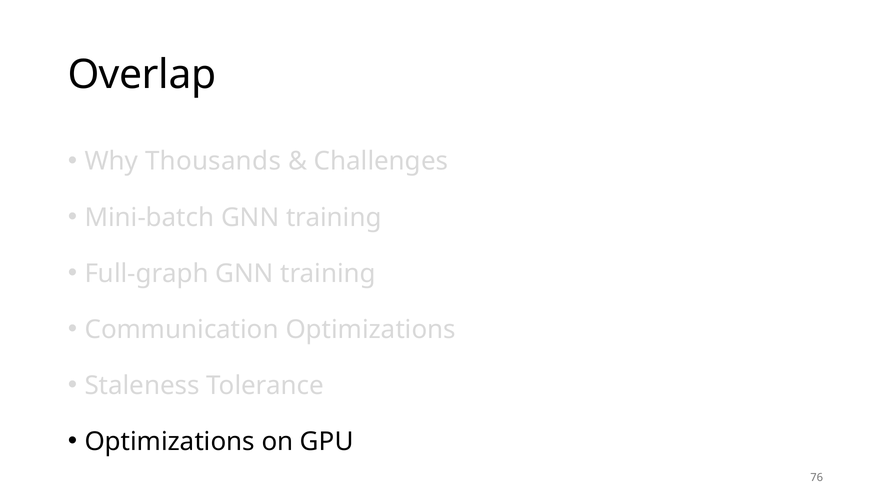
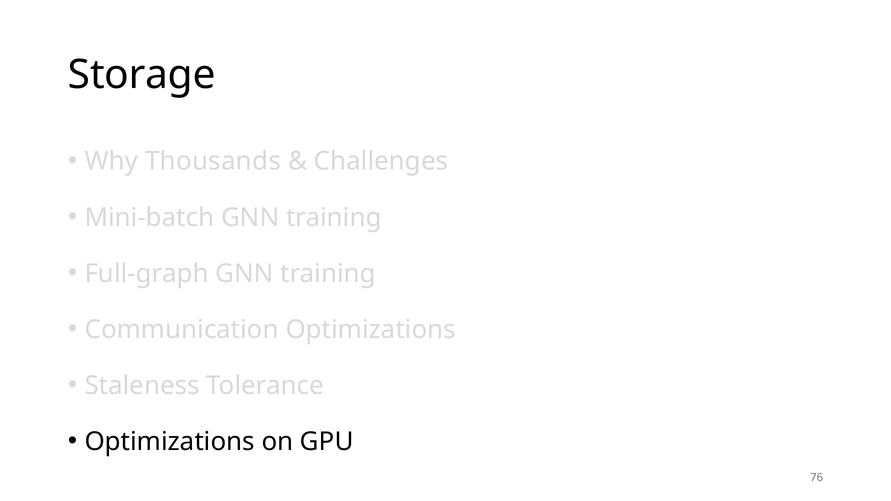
Overlap: Overlap -> Storage (142, 75)
